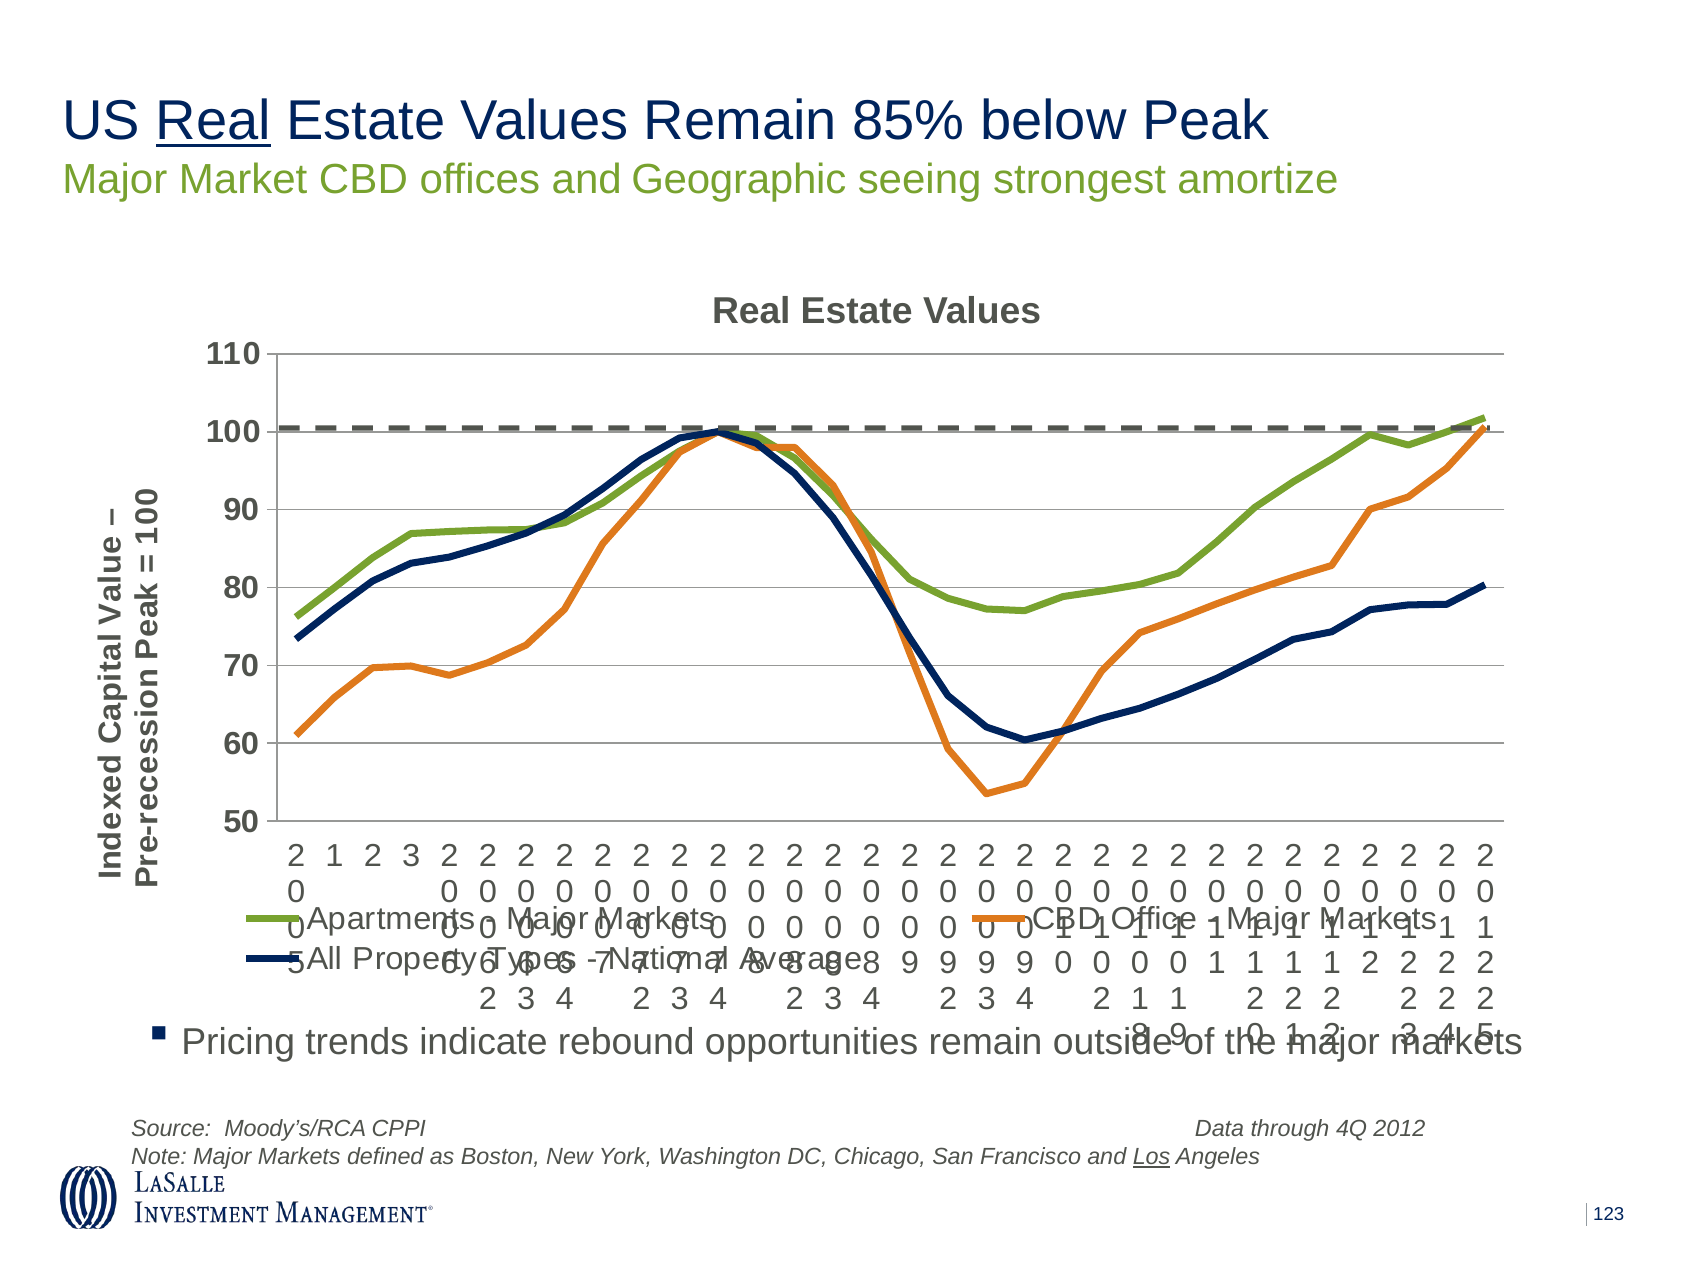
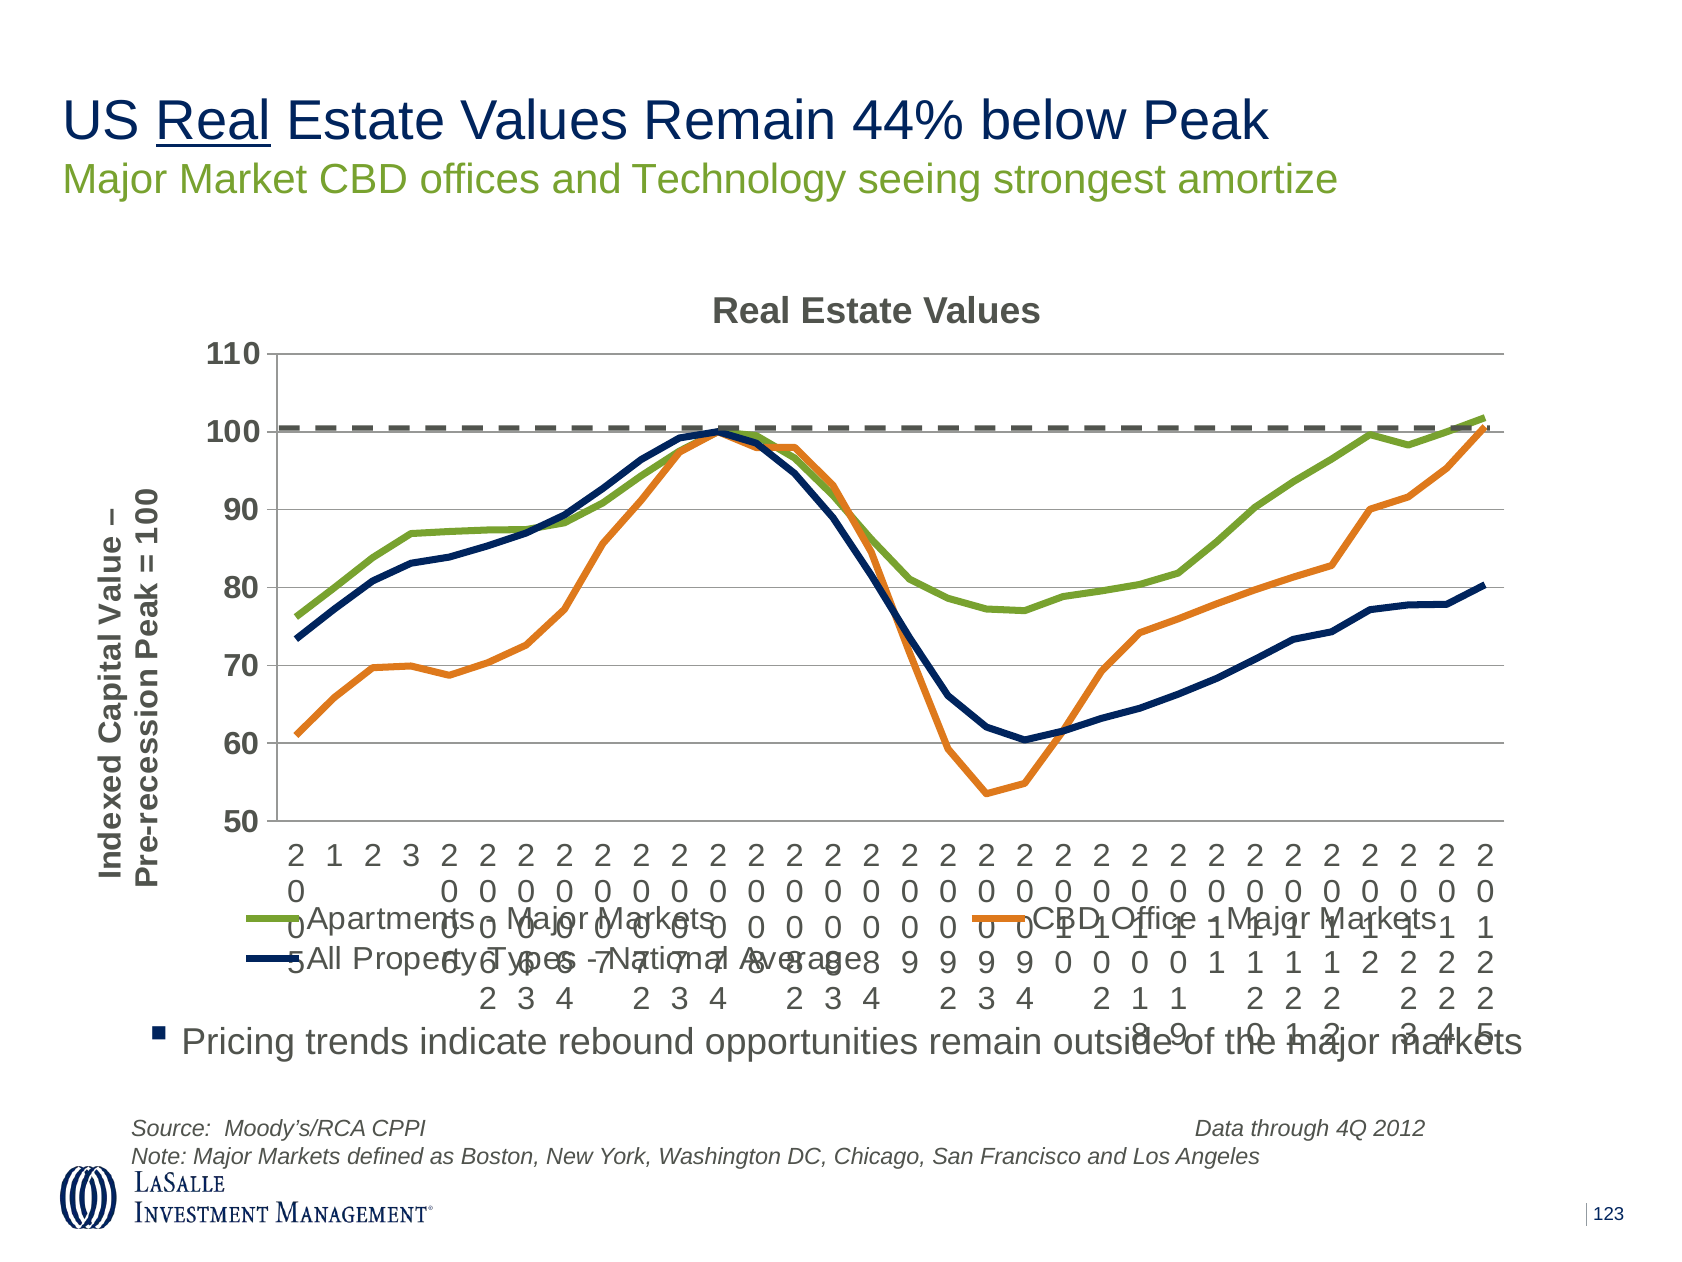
85%: 85% -> 44% (908, 121)
Geographic: Geographic -> Technology (739, 180)
Los underline: present -> none (1152, 1156)
